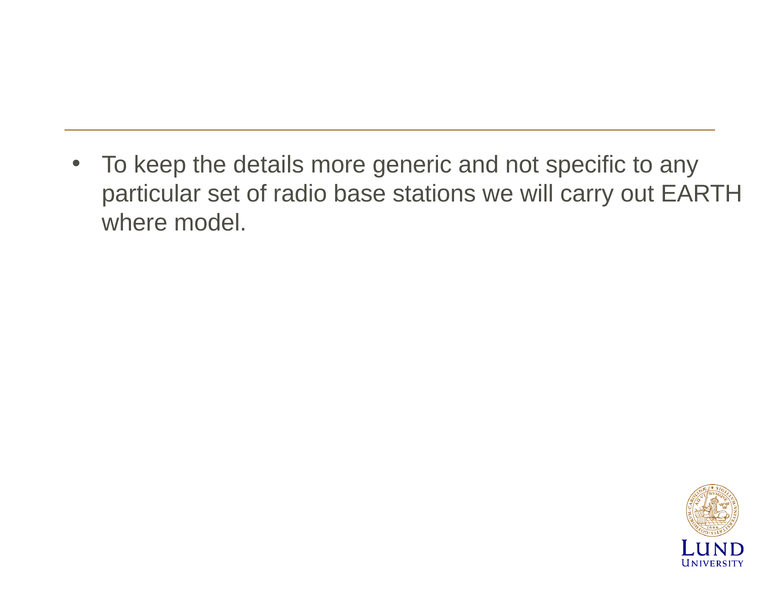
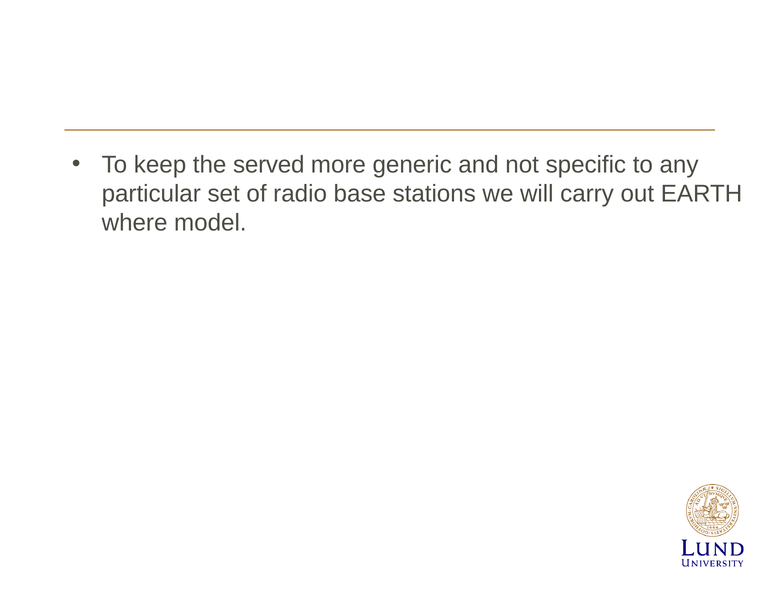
details: details -> served (269, 165)
